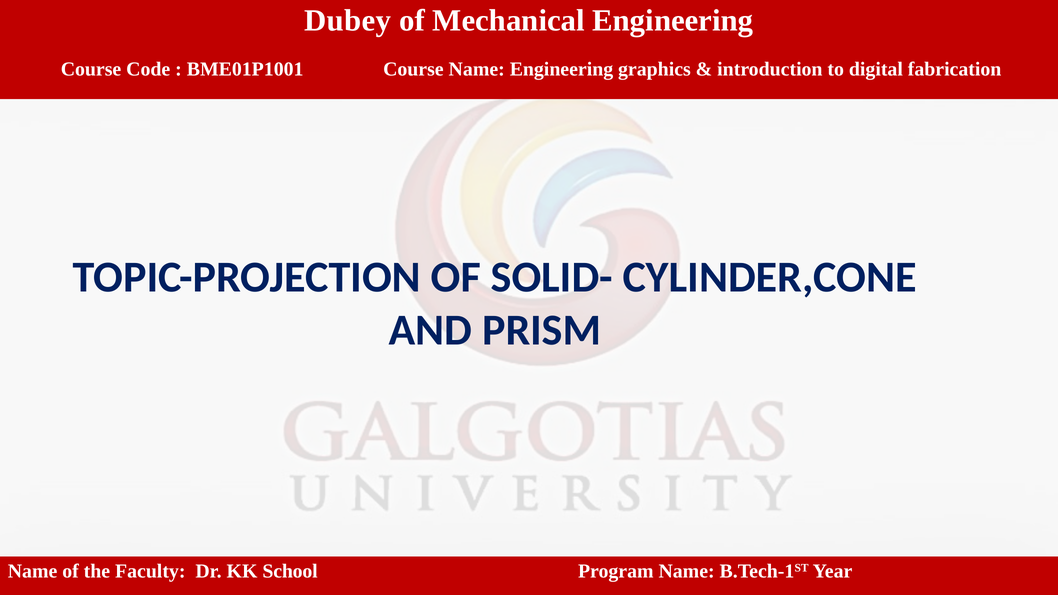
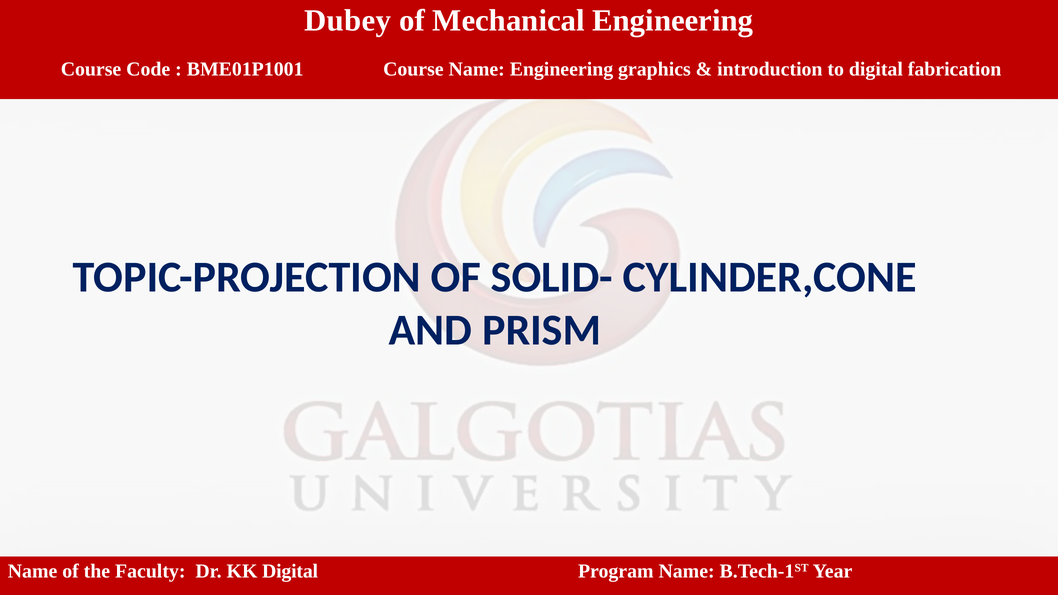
KK School: School -> Digital (290, 571)
